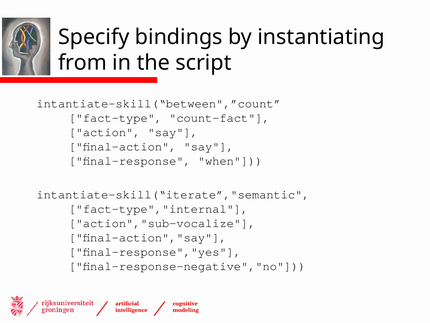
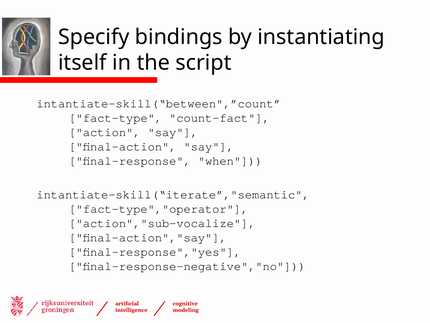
from: from -> itself (82, 63)
fact-type","internal: fact-type","internal -> fact-type","operator (158, 208)
